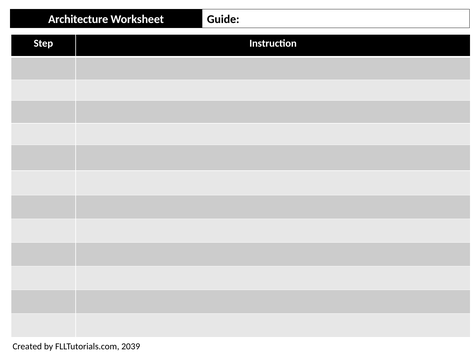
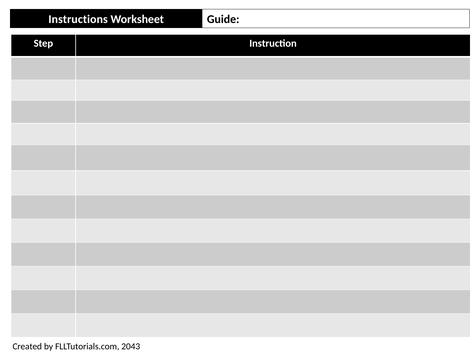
Architecture: Architecture -> Instructions (78, 19)
2039: 2039 -> 2043 (131, 347)
